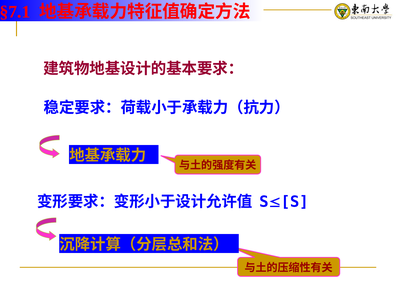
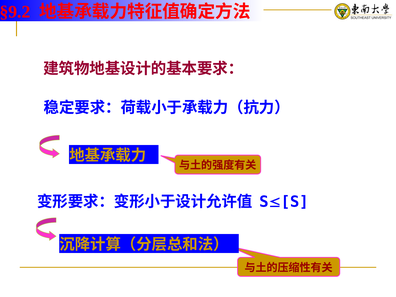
§7.1: §7.1 -> §9.2 (15, 12)
